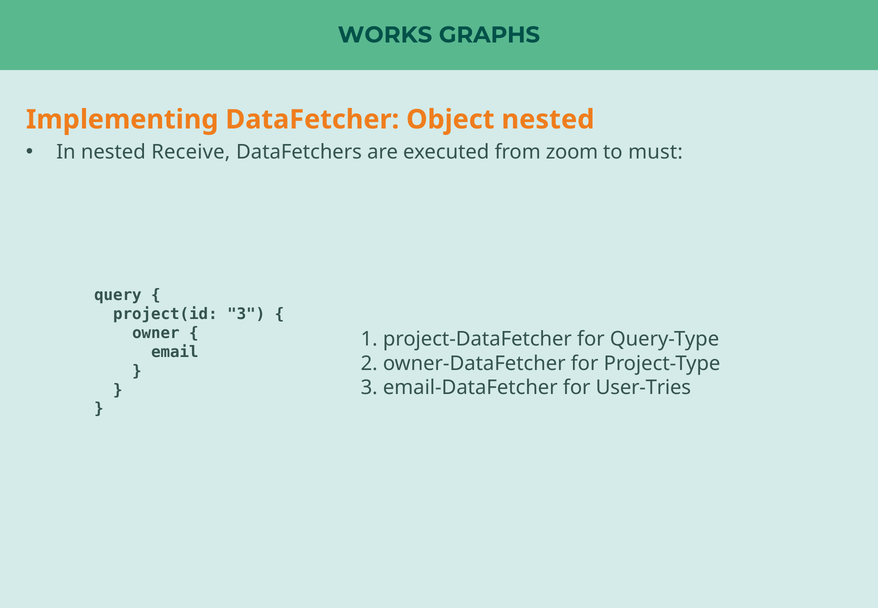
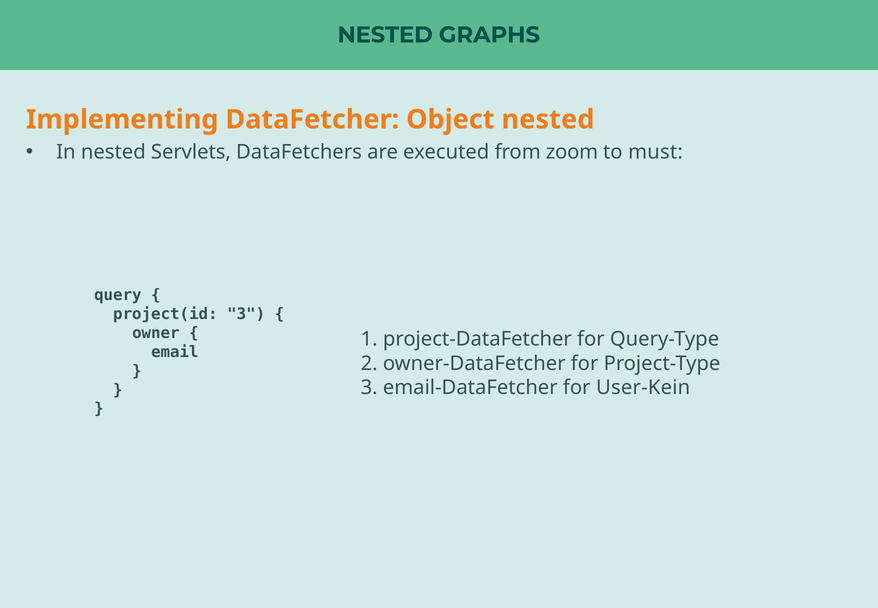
WORKS: WORKS -> NESTED (385, 35)
Receive: Receive -> Servlets (191, 152)
User-Tries: User-Tries -> User-Kein (643, 388)
